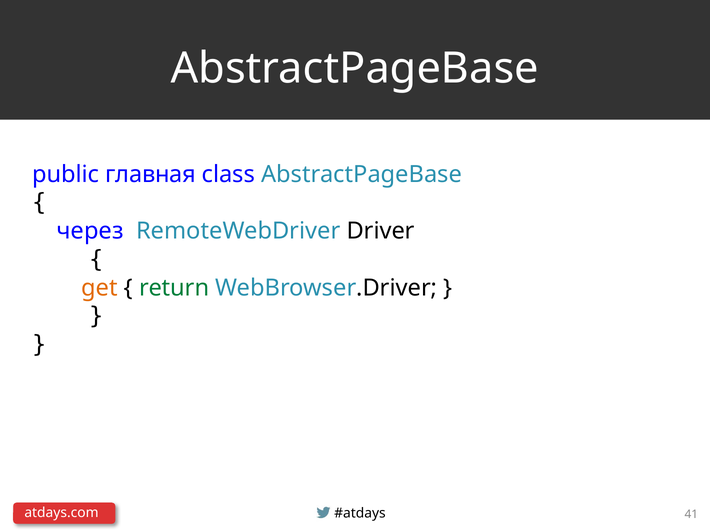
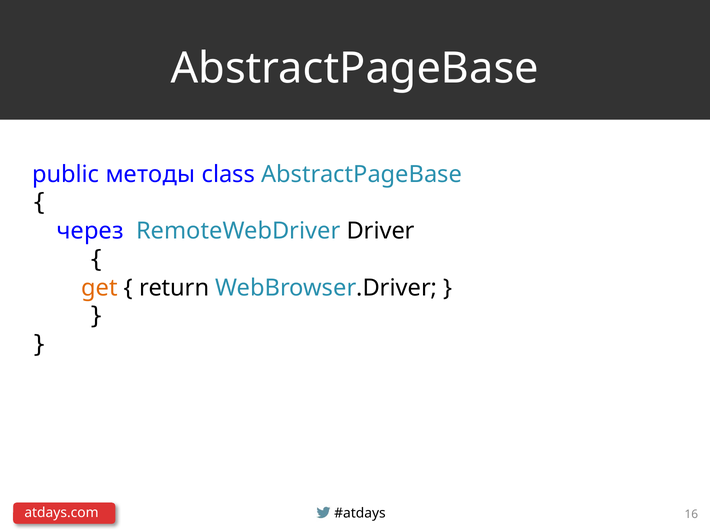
главная: главная -> методы (150, 174)
return colour: green -> black (174, 288)
41: 41 -> 16 (691, 515)
